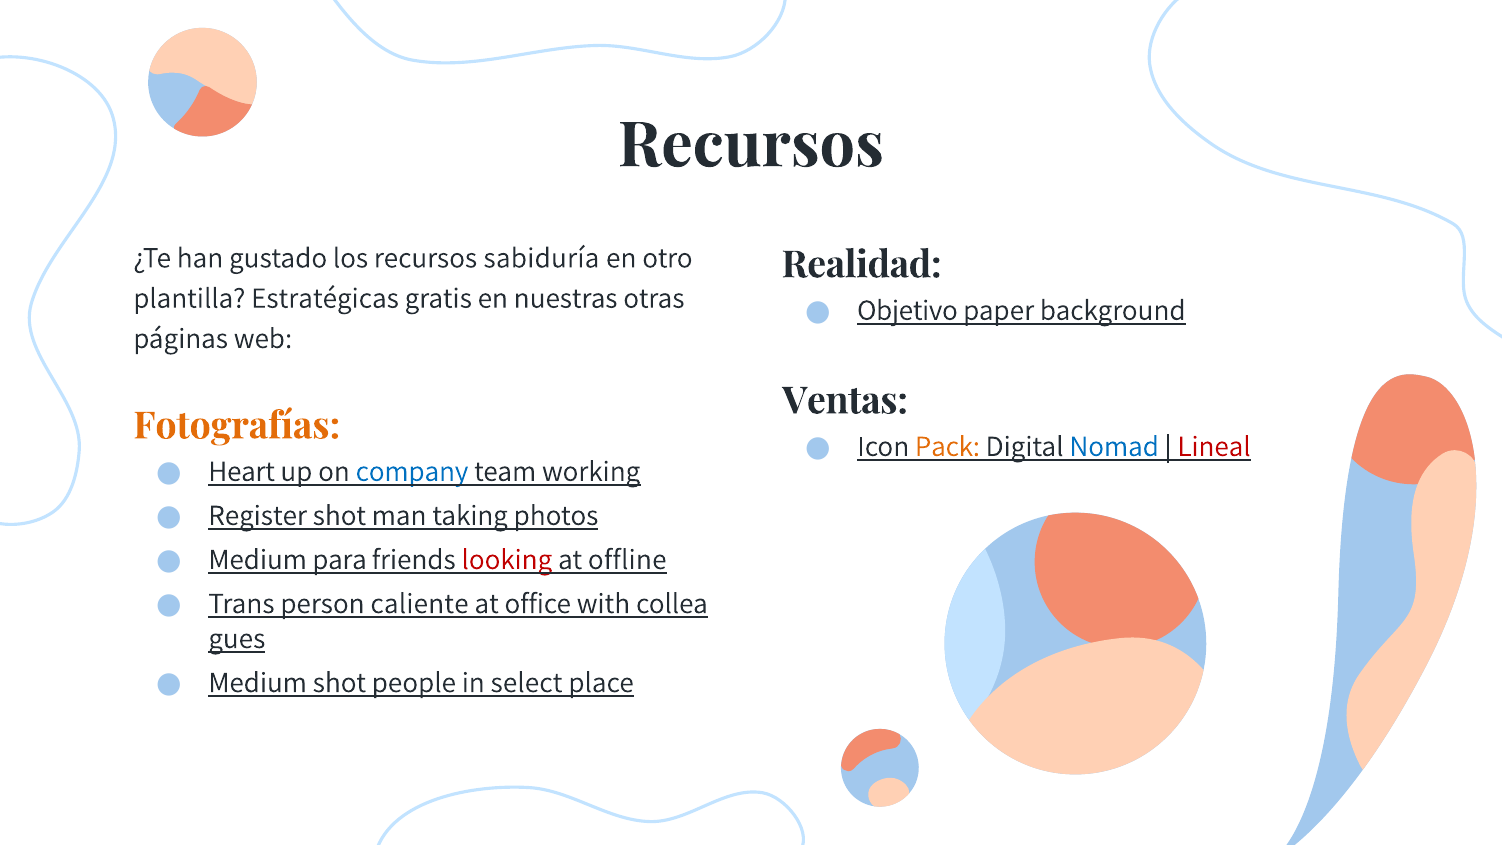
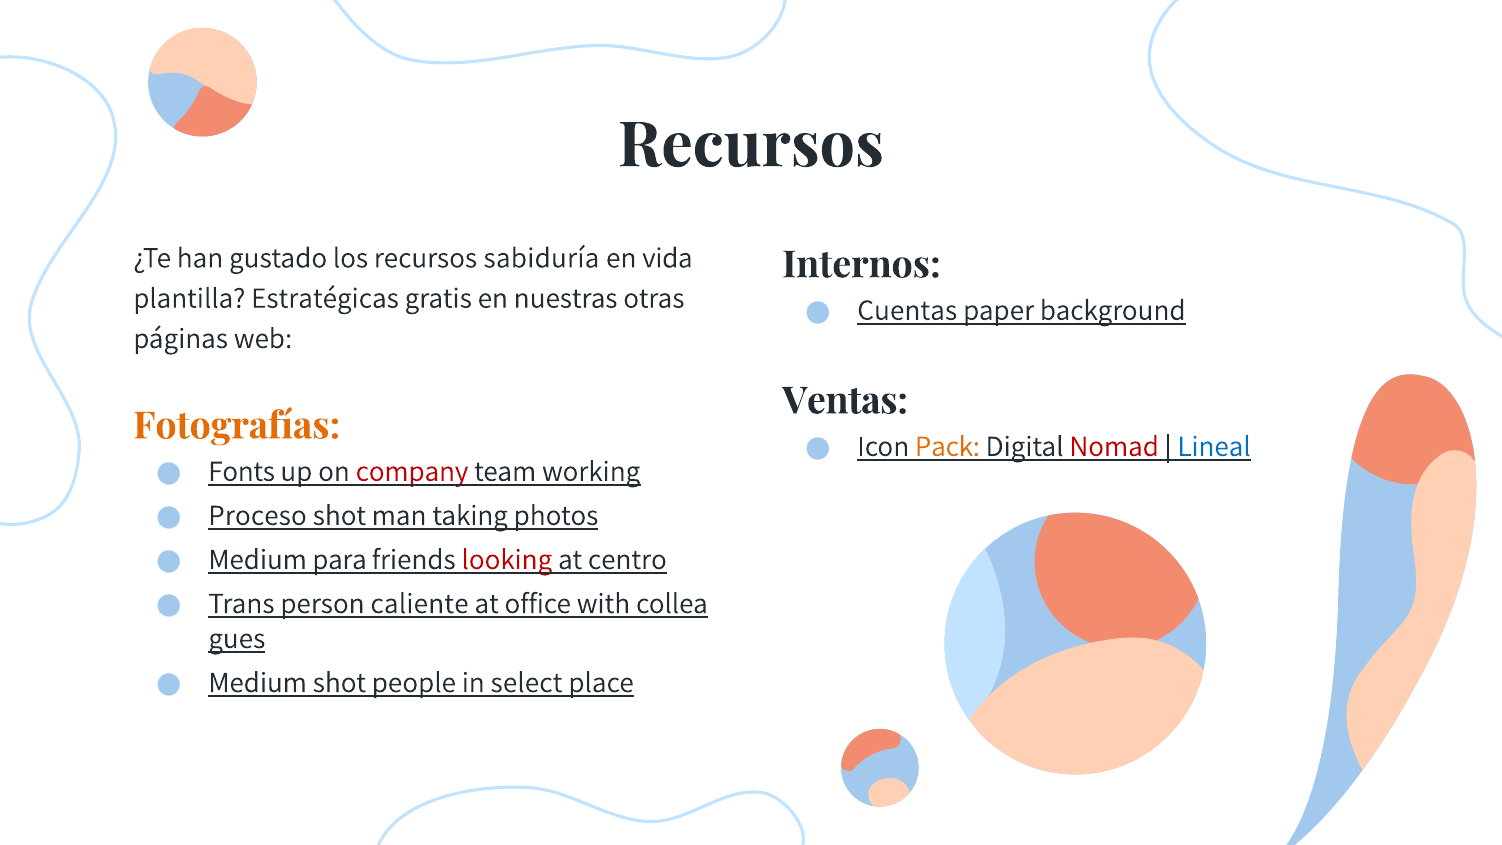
otro: otro -> vida (667, 258)
Realidad: Realidad -> Internos (862, 265)
Objetivo: Objetivo -> Cuentas (907, 310)
Nomad colour: blue -> red (1114, 446)
Lineal colour: red -> blue (1214, 446)
Heart: Heart -> Fonts (242, 471)
company colour: blue -> red (412, 471)
Register: Register -> Proceso (258, 515)
offline: offline -> centro (627, 559)
